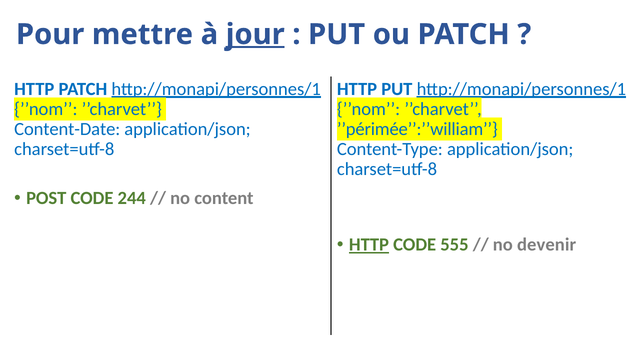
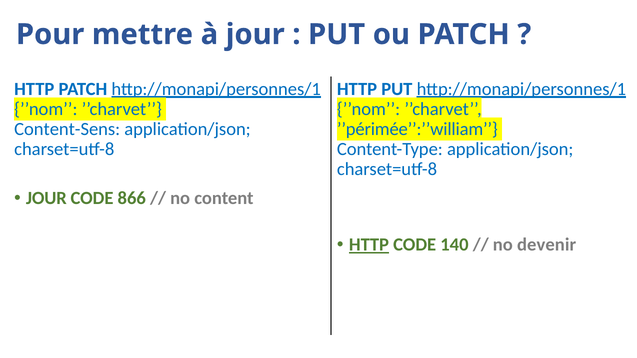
jour underline: present -> none (255, 34)
Content-Date: Content-Date -> Content-Sens (67, 129)
POST: POST -> JOUR (46, 198)
244: 244 -> 866 (132, 198)
555: 555 -> 140 (454, 245)
